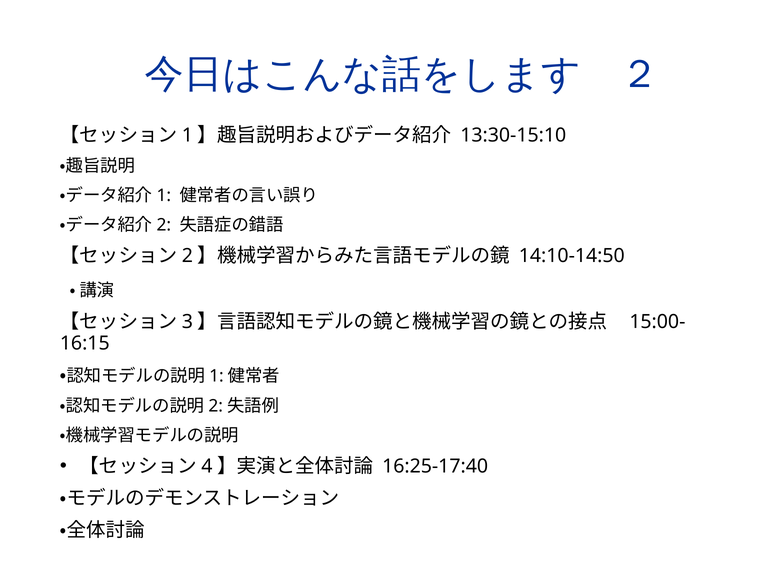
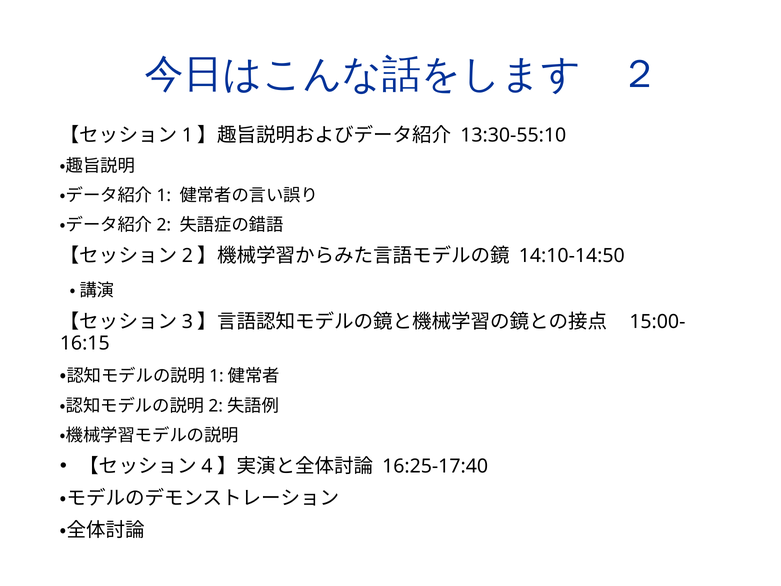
13:30-15:10: 13:30-15:10 -> 13:30-55:10 (513, 135)
